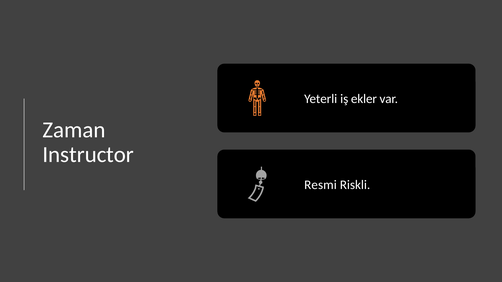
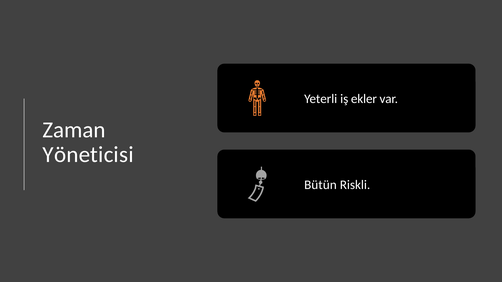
Instructor: Instructor -> Yöneticisi (88, 155)
Resmi: Resmi -> Bütün (320, 185)
